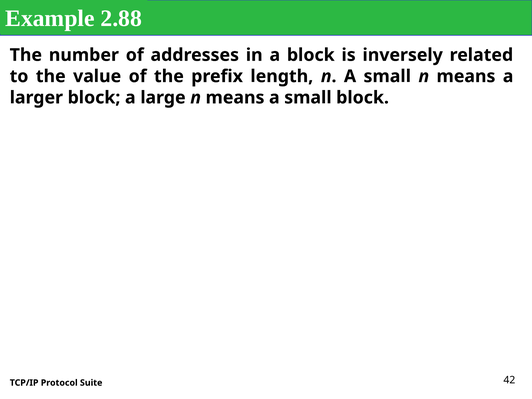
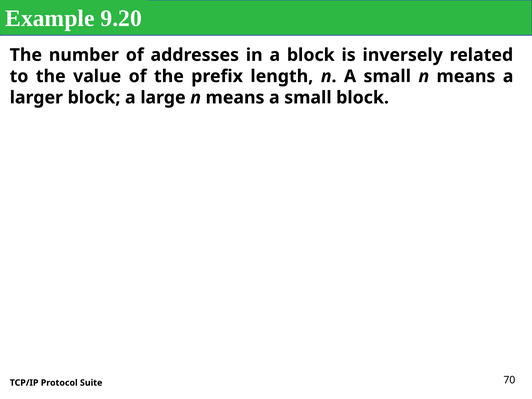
2.88: 2.88 -> 9.20 (121, 18)
42: 42 -> 70 (509, 380)
